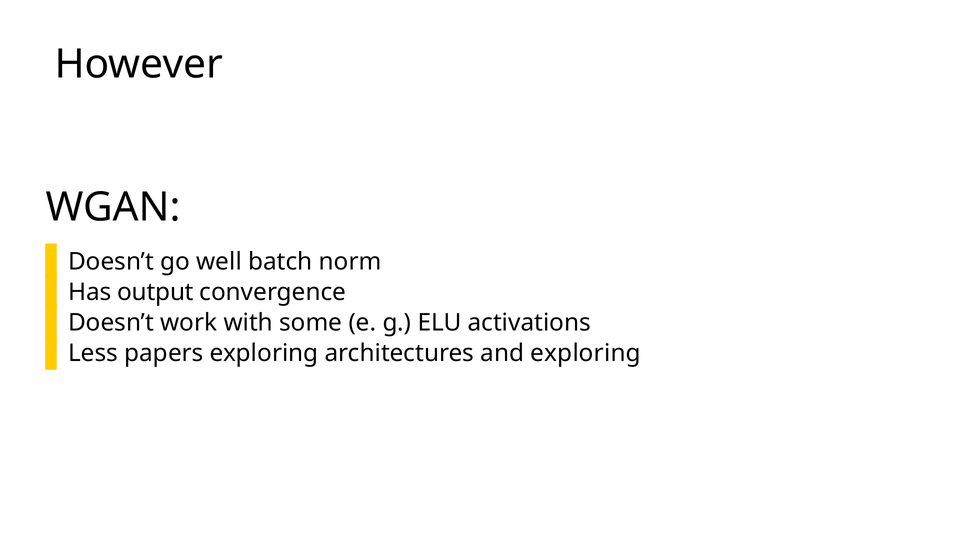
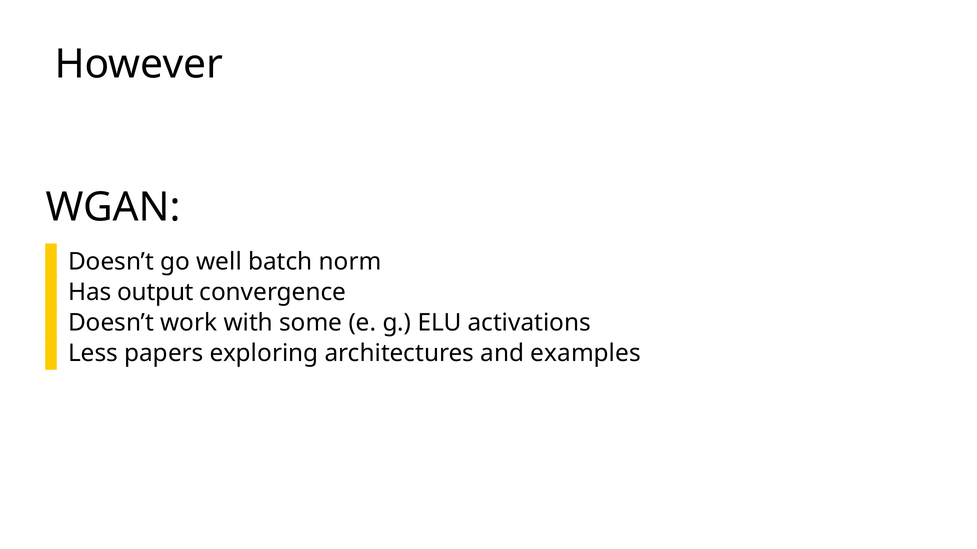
and exploring: exploring -> examples (586, 354)
